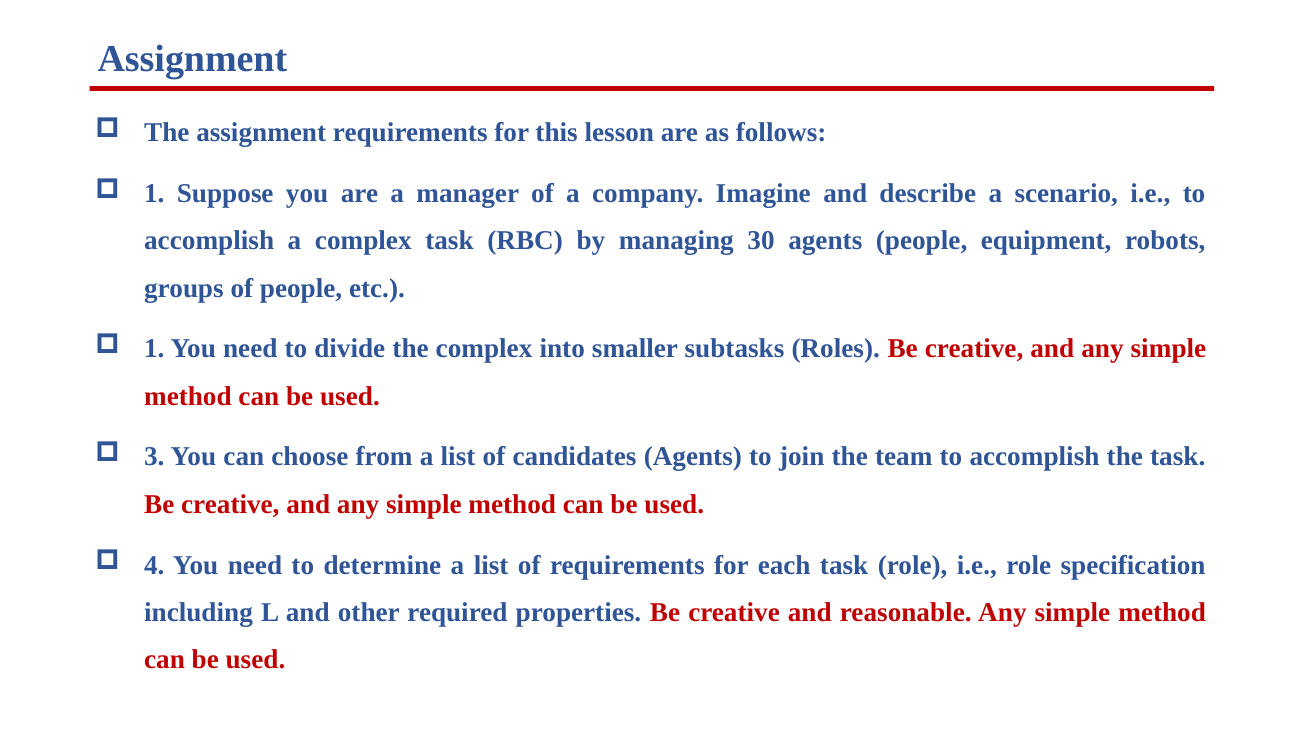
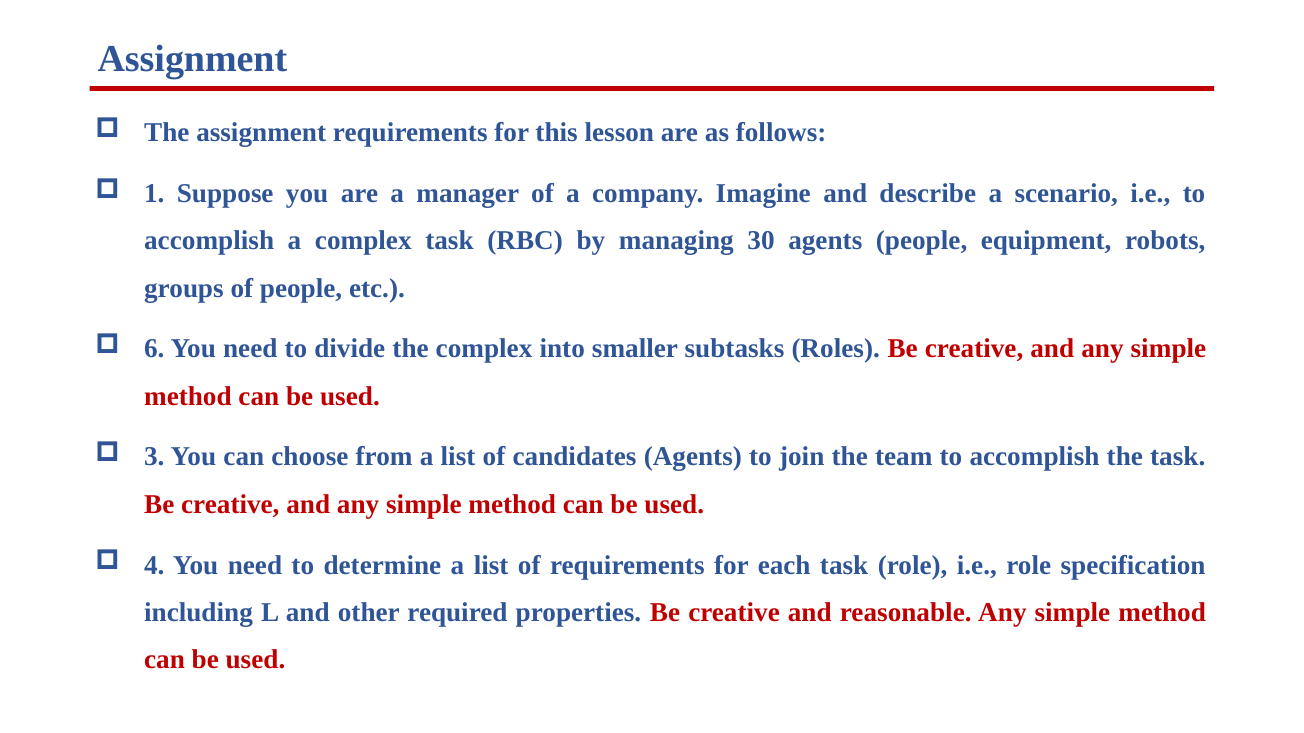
1: 1 -> 6 (154, 349)
